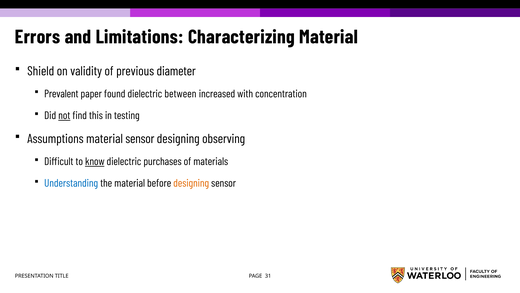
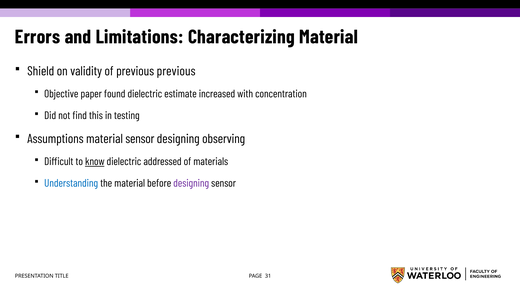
previous diameter: diameter -> previous (176, 71)
Prevalent: Prevalent -> Objective (61, 94)
between: between -> estimate (180, 94)
not underline: present -> none (64, 115)
purchases: purchases -> addressed (163, 161)
designing colour: orange -> purple (191, 183)
